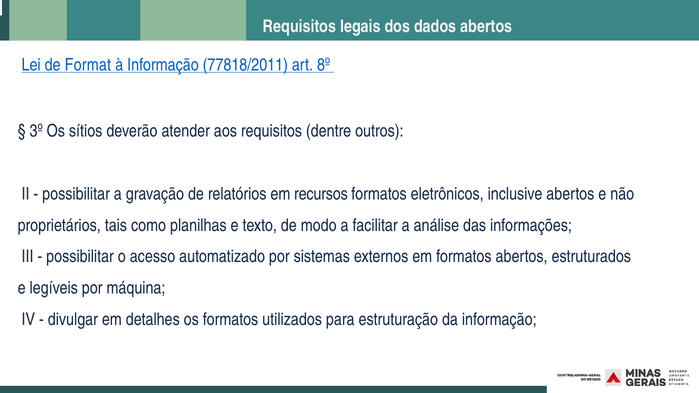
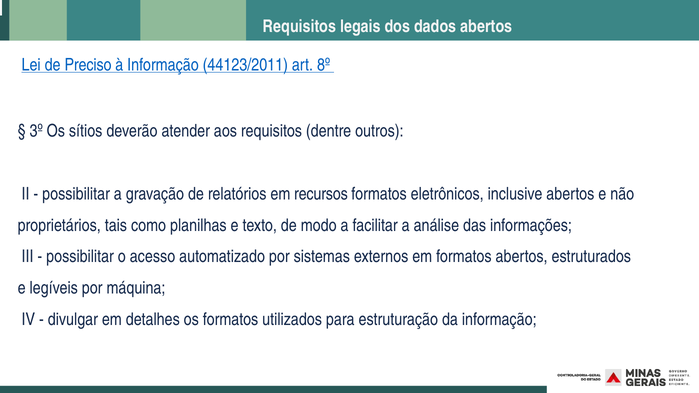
Format: Format -> Preciso (88, 65)
77818/2011: 77818/2011 -> 44123/2011 (245, 65)
